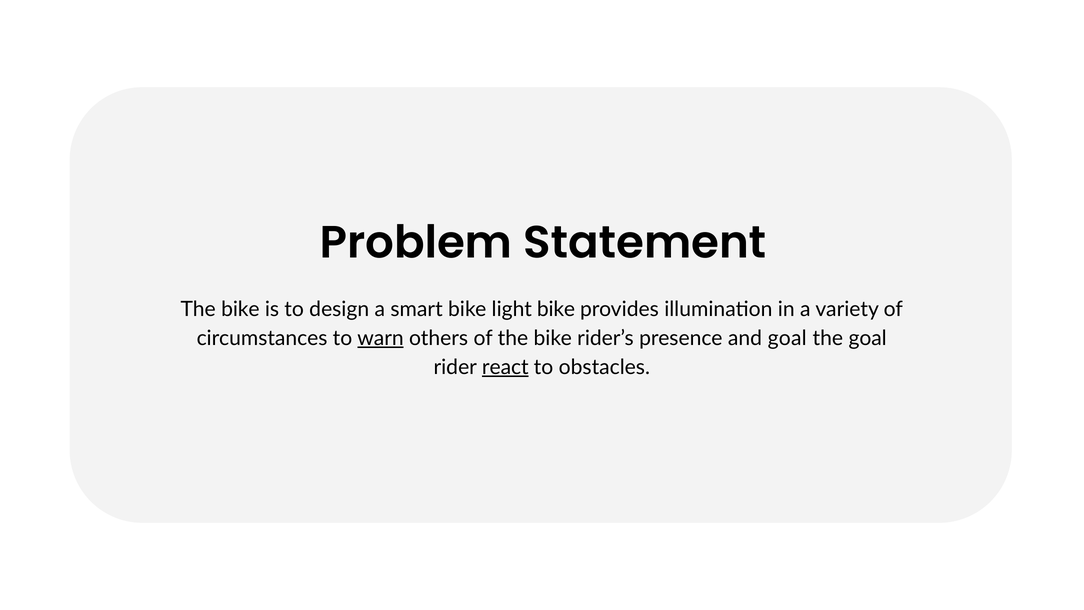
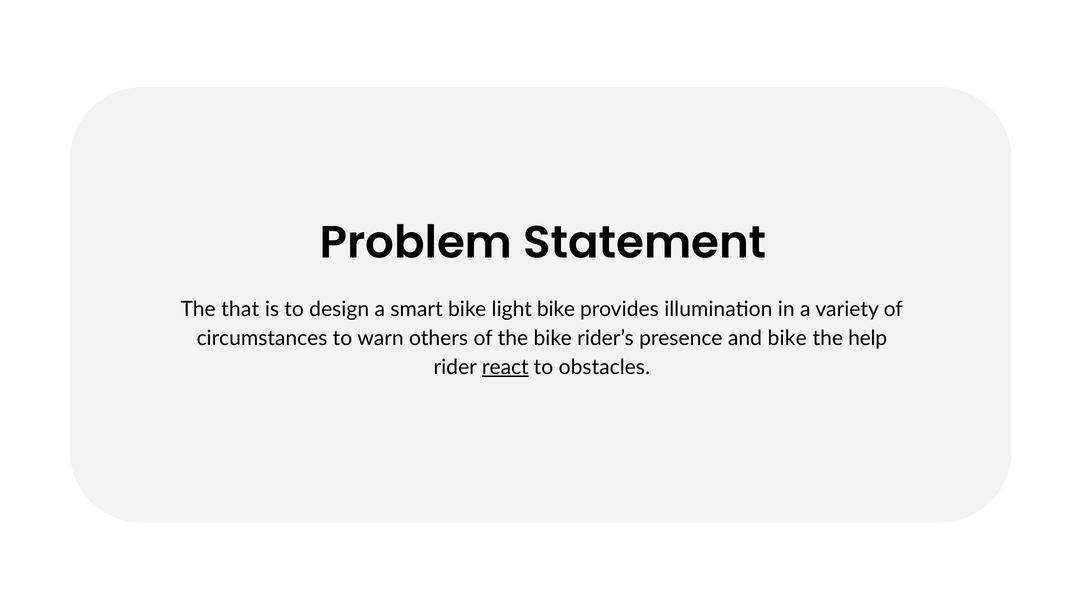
bike: bike -> that (240, 309)
warn underline: present -> none (381, 338)
and goal: goal -> bike (787, 338)
the goal: goal -> help (868, 338)
